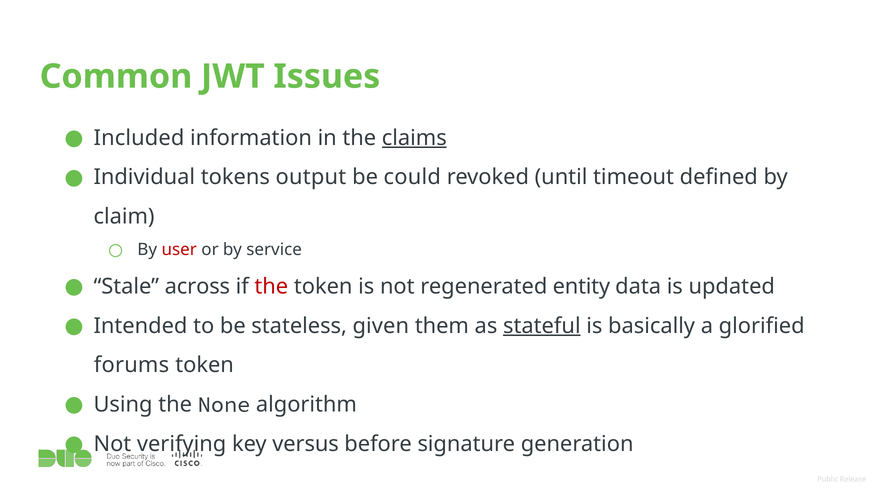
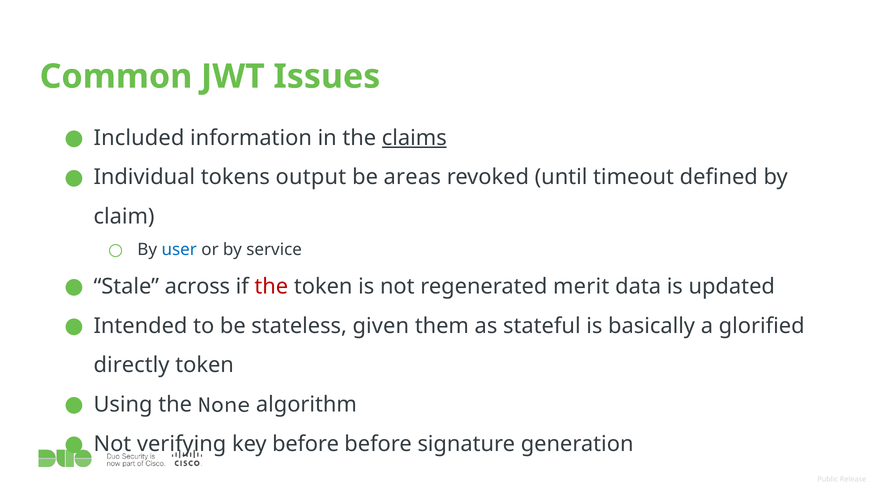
could: could -> areas (412, 177)
user colour: red -> blue (179, 250)
entity: entity -> merit (581, 287)
stateful underline: present -> none (542, 326)
forums: forums -> directly (132, 365)
key versus: versus -> before (306, 444)
